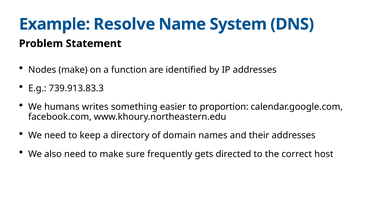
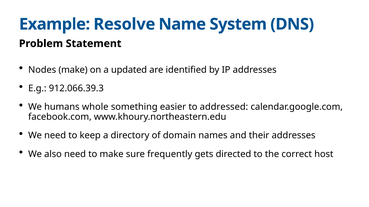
function: function -> updated (129, 70)
739.913.83.3: 739.913.83.3 -> 912.066.39.3 (76, 89)
writes: writes -> whole (95, 107)
proportion: proportion -> addressed (224, 107)
